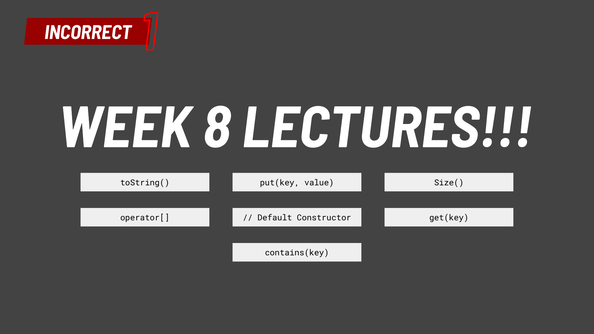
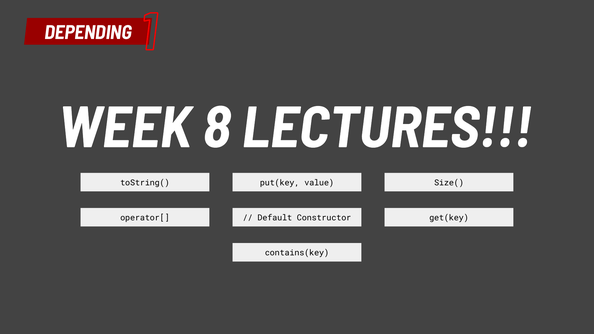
INCORRECT: INCORRECT -> DEPENDING (88, 33)
